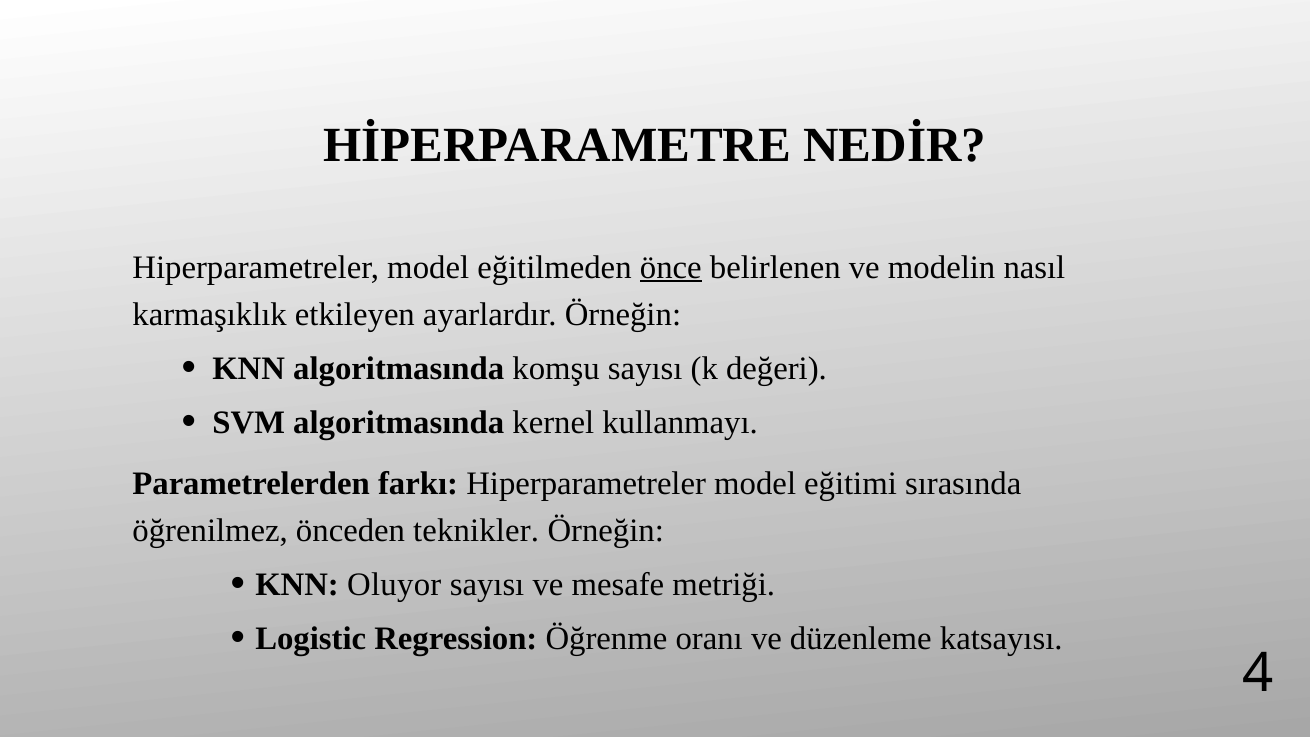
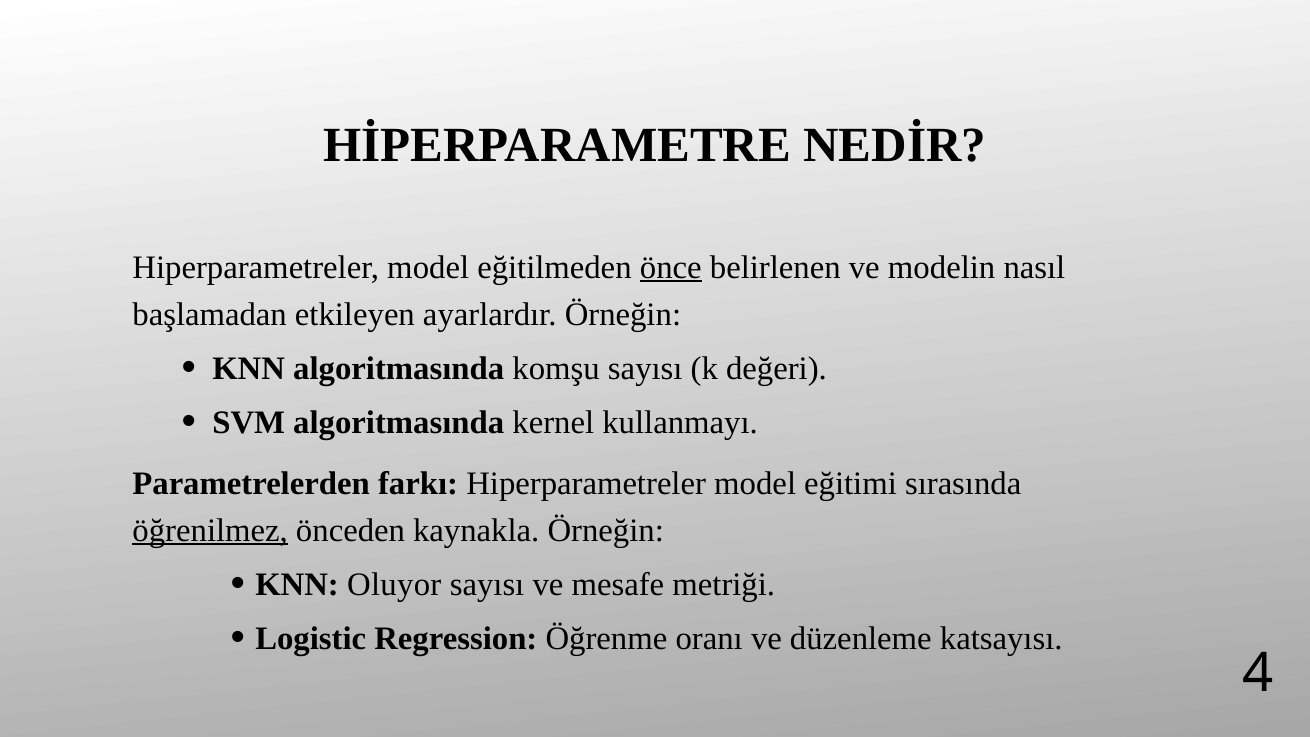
karmaşıklık: karmaşıklık -> başlamadan (210, 314)
öğrenilmez underline: none -> present (210, 530)
teknikler: teknikler -> kaynakla (476, 530)
